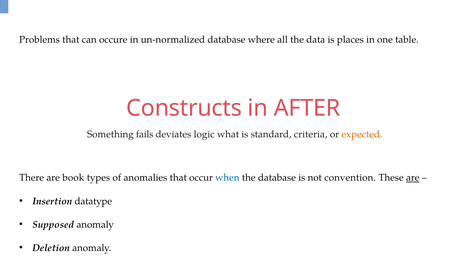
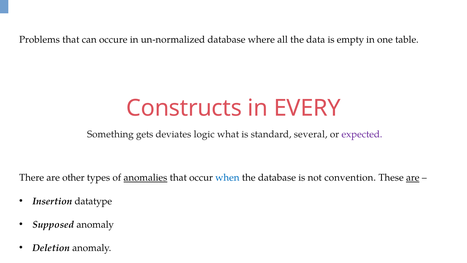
places: places -> empty (350, 40)
AFTER: AFTER -> EVERY (307, 108)
fails: fails -> gets (145, 134)
criteria: criteria -> several (311, 134)
expected colour: orange -> purple (362, 134)
book: book -> other (73, 178)
anomalies underline: none -> present (145, 178)
